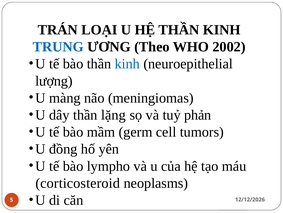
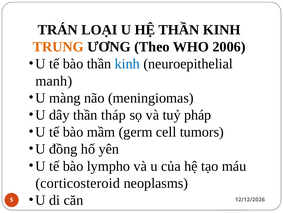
TRUNG colour: blue -> orange (58, 47)
2002: 2002 -> 2006 (229, 47)
lượng: lượng -> manh (54, 81)
lặng: lặng -> tháp (113, 115)
phản: phản -> pháp (198, 115)
